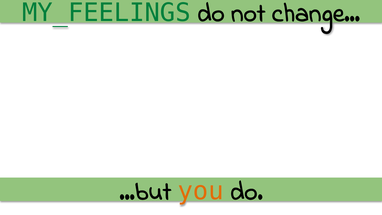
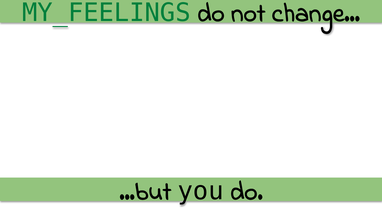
you colour: orange -> black (201, 191)
